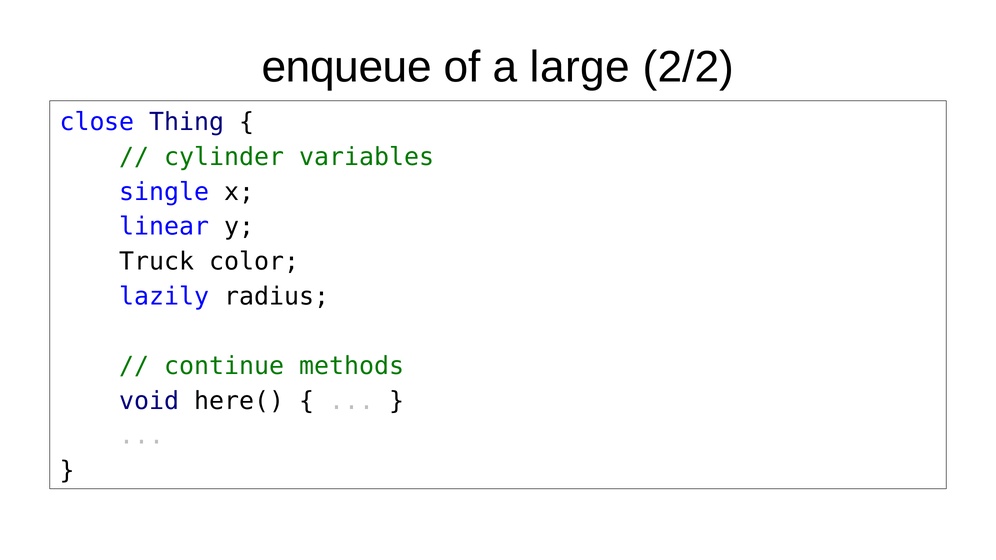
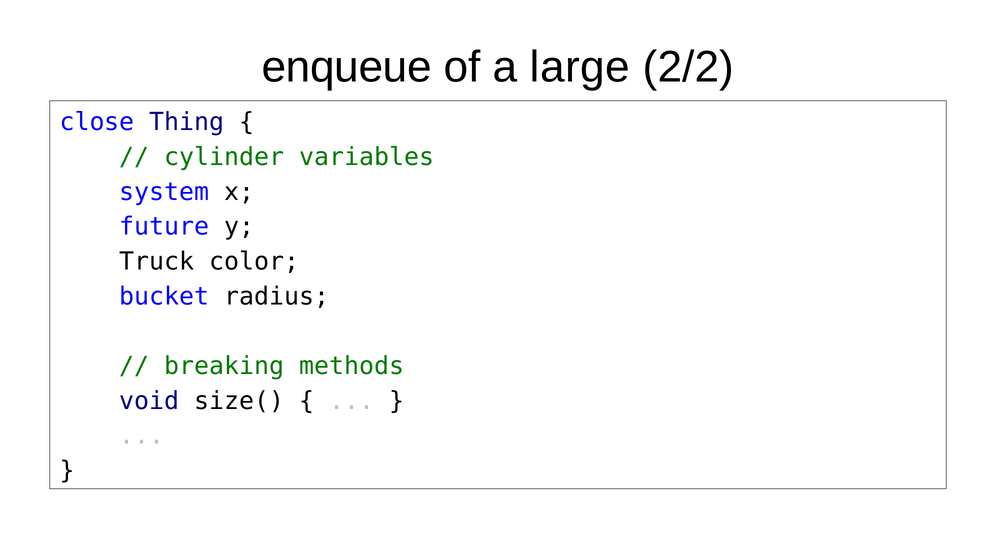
single: single -> system (164, 192)
linear: linear -> future (164, 227)
lazily: lazily -> bucket (164, 297)
continue: continue -> breaking (224, 366)
here(: here( -> size( (239, 401)
